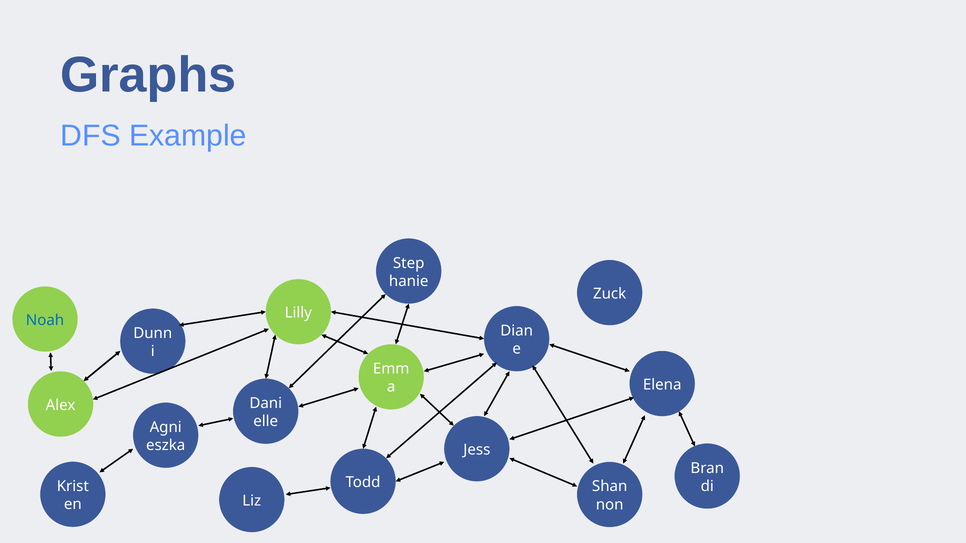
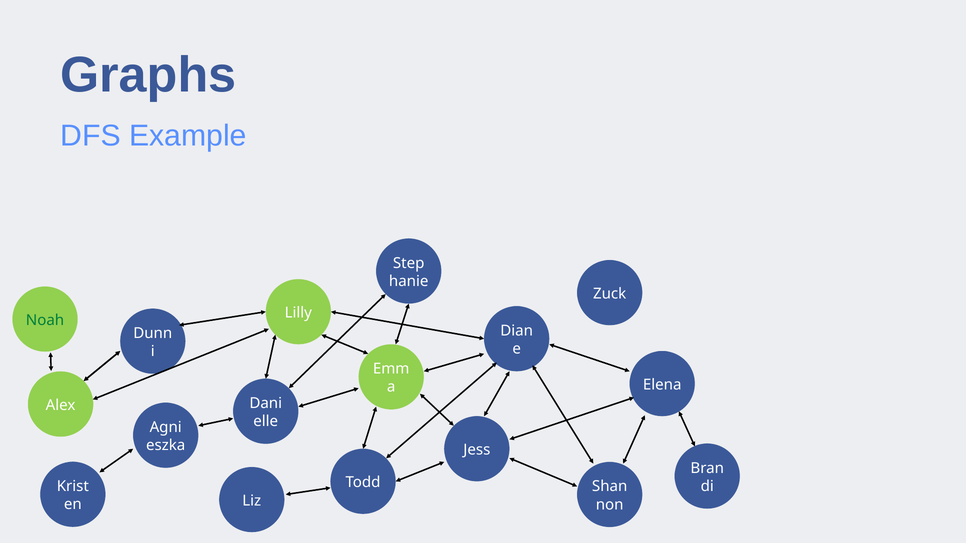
Noah colour: blue -> green (45, 320)
